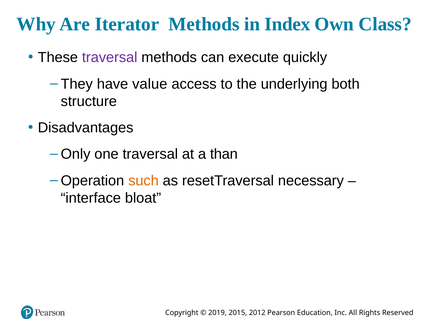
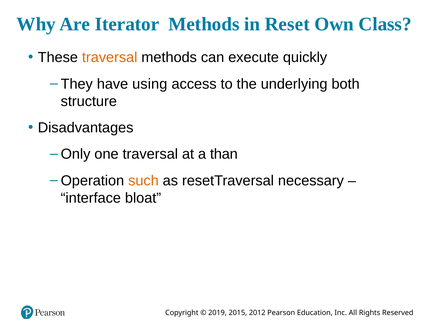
Index: Index -> Reset (287, 24)
traversal colour: purple -> orange (110, 57)
value: value -> using (150, 84)
